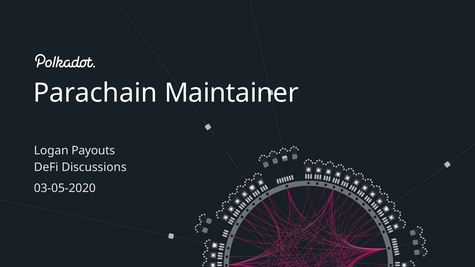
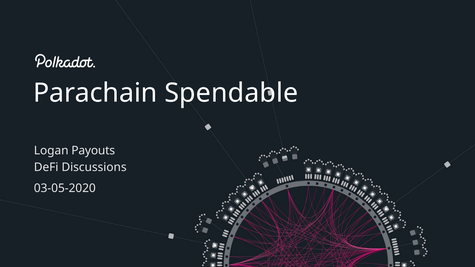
Maintainer: Maintainer -> Spendable (231, 93)
